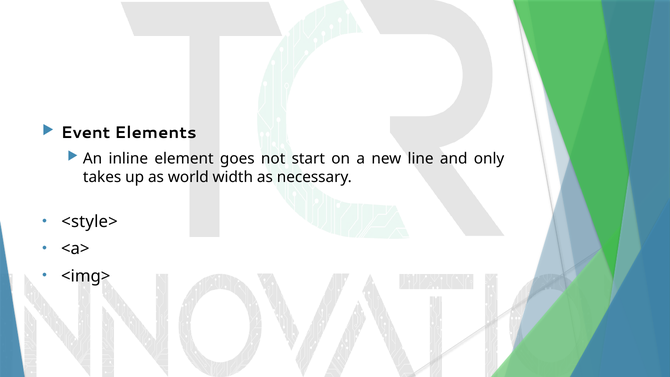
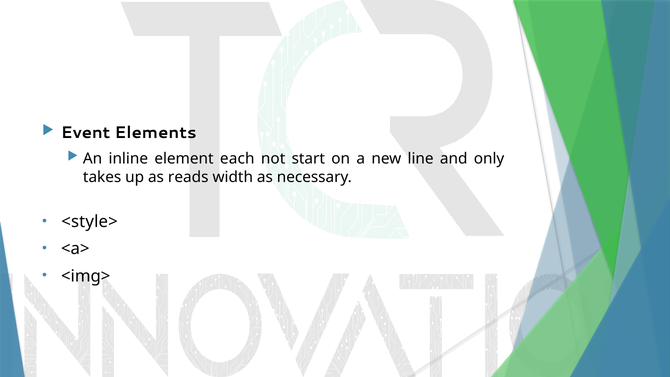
goes: goes -> each (237, 159)
world: world -> reads (188, 177)
